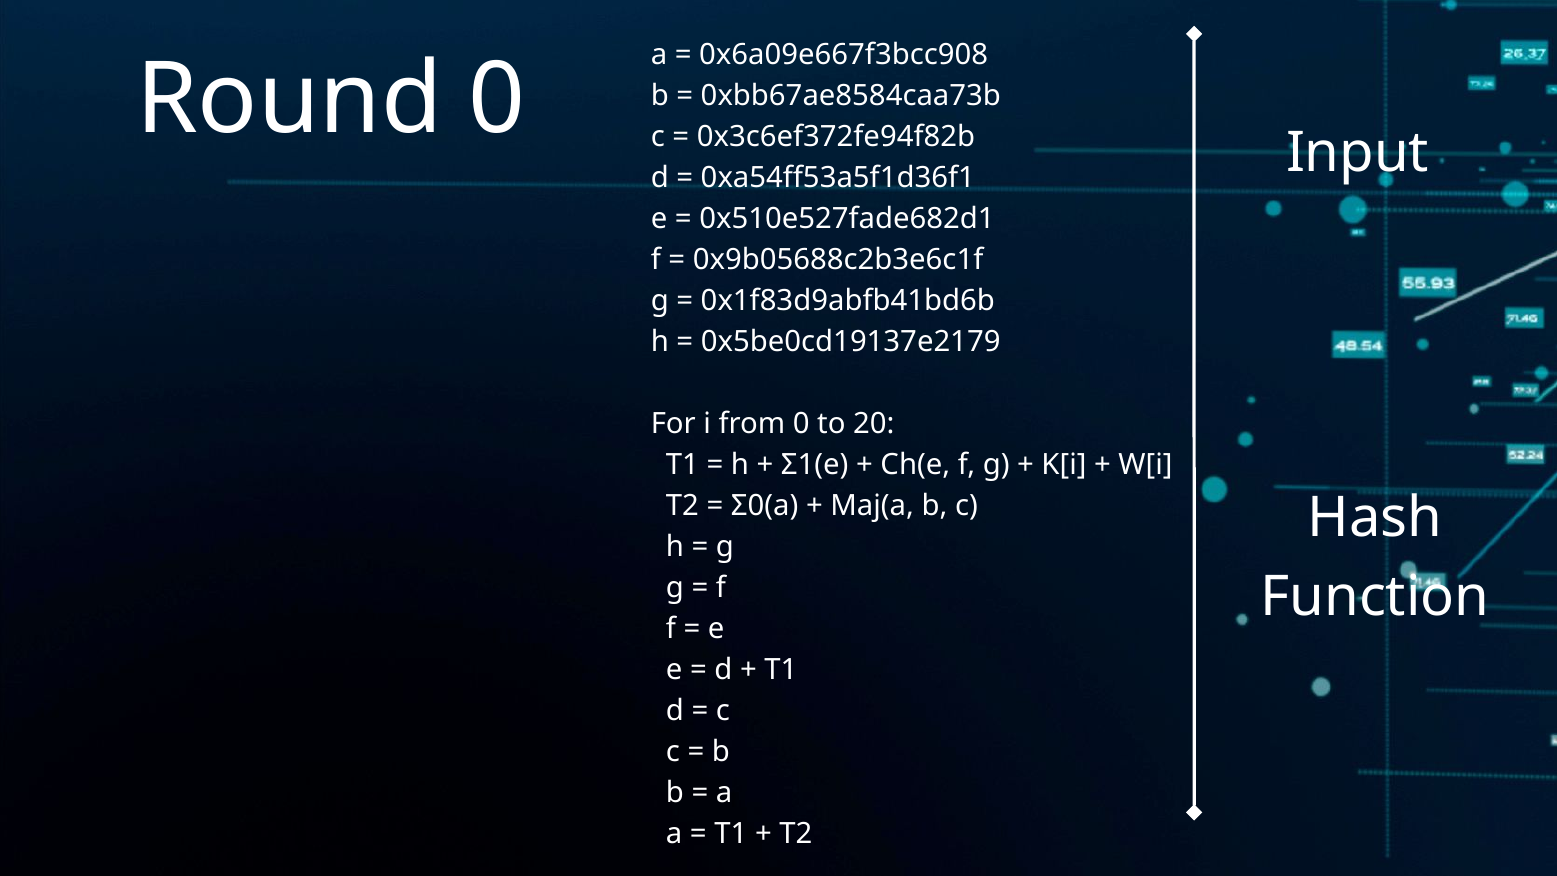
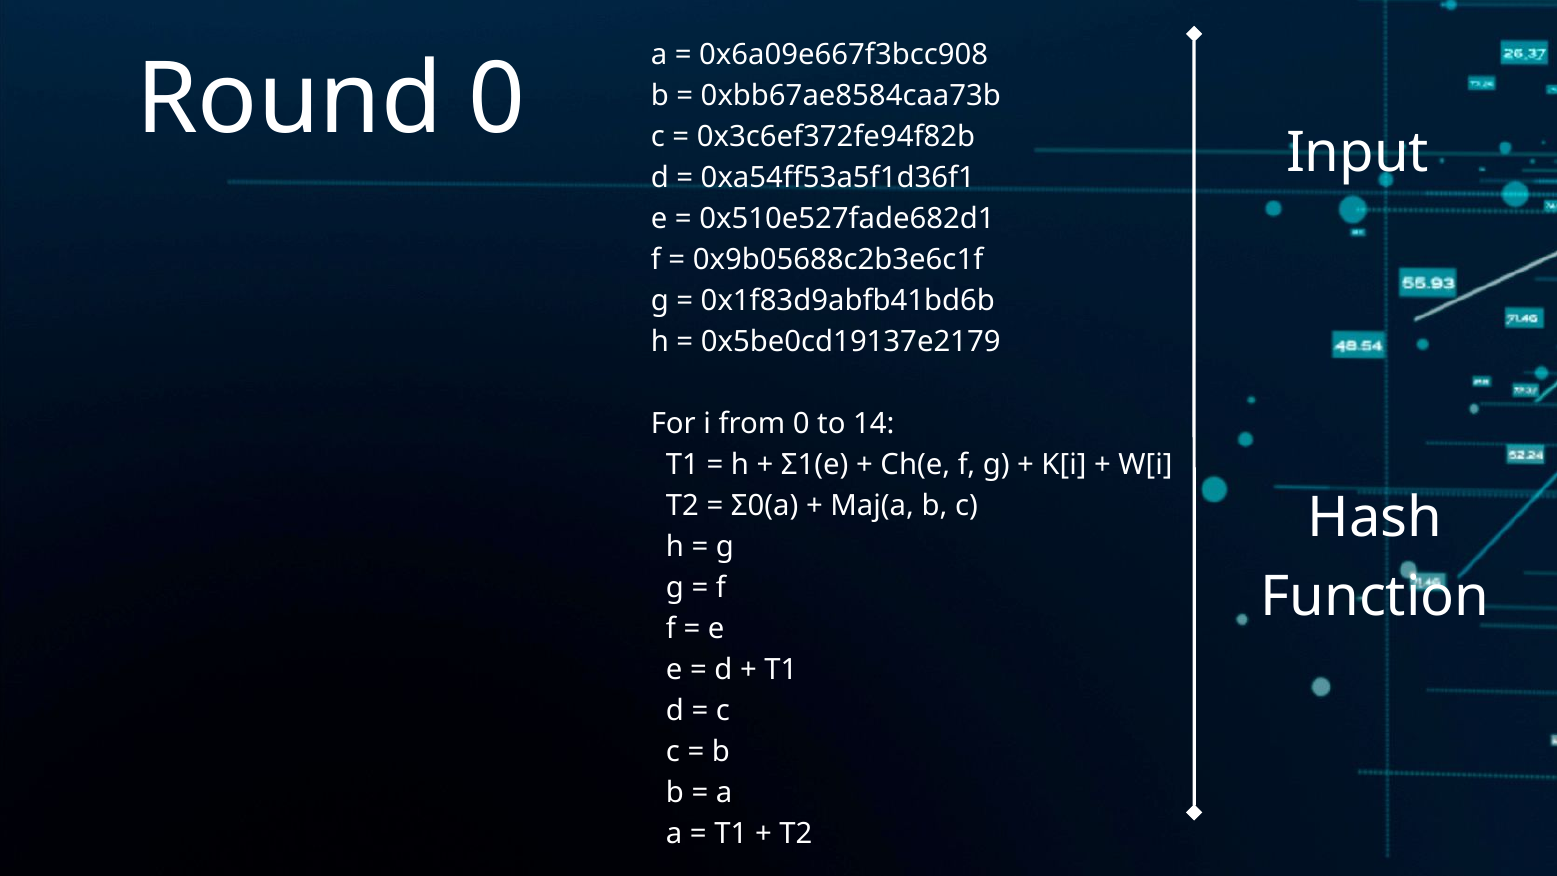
20: 20 -> 14 (874, 424)
